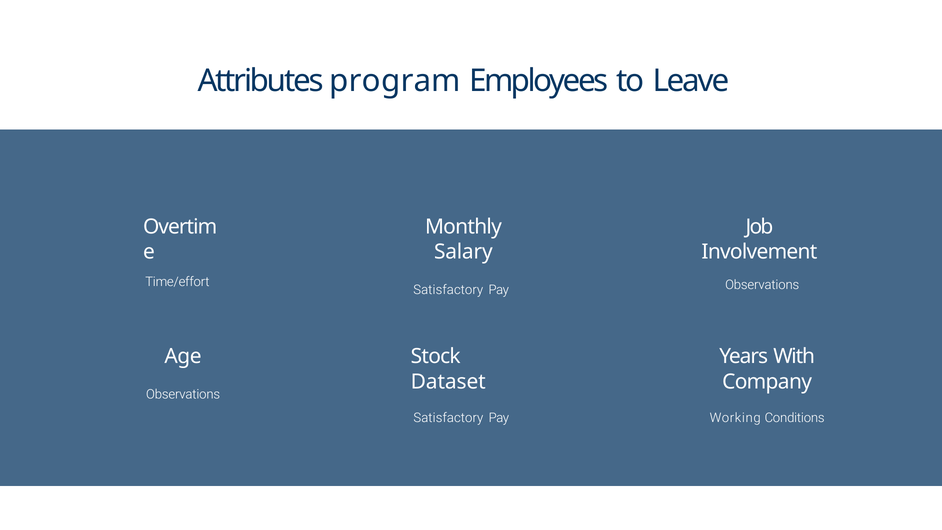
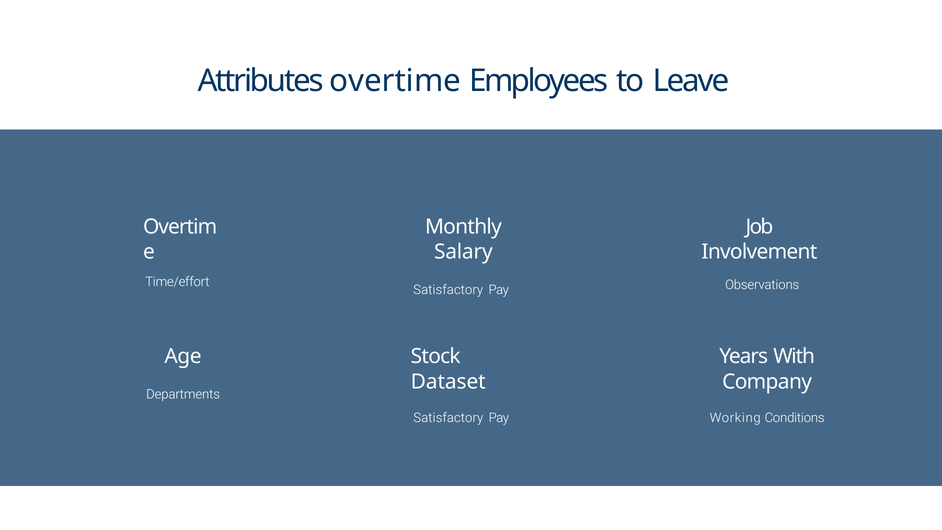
program: program -> overtime (395, 81)
Observations: Observations -> Departments (183, 395)
